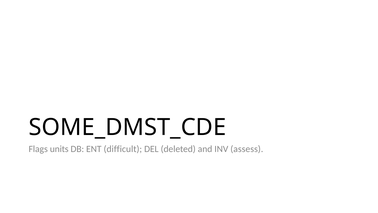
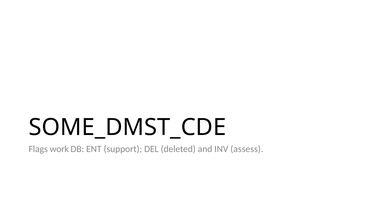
units: units -> work (59, 149)
difficult: difficult -> support (123, 149)
